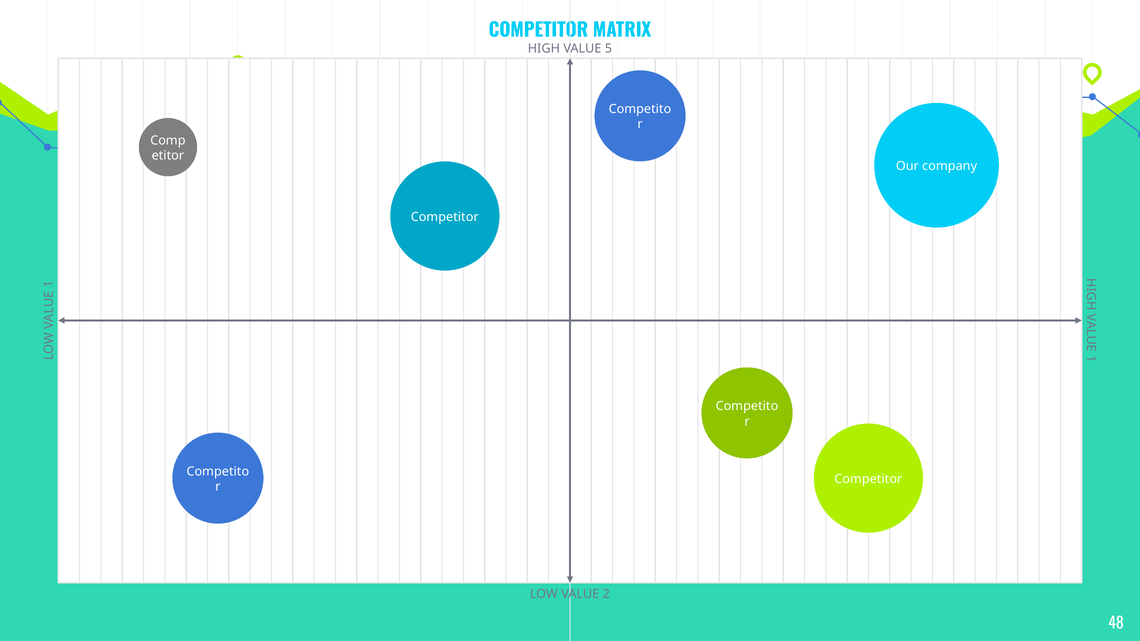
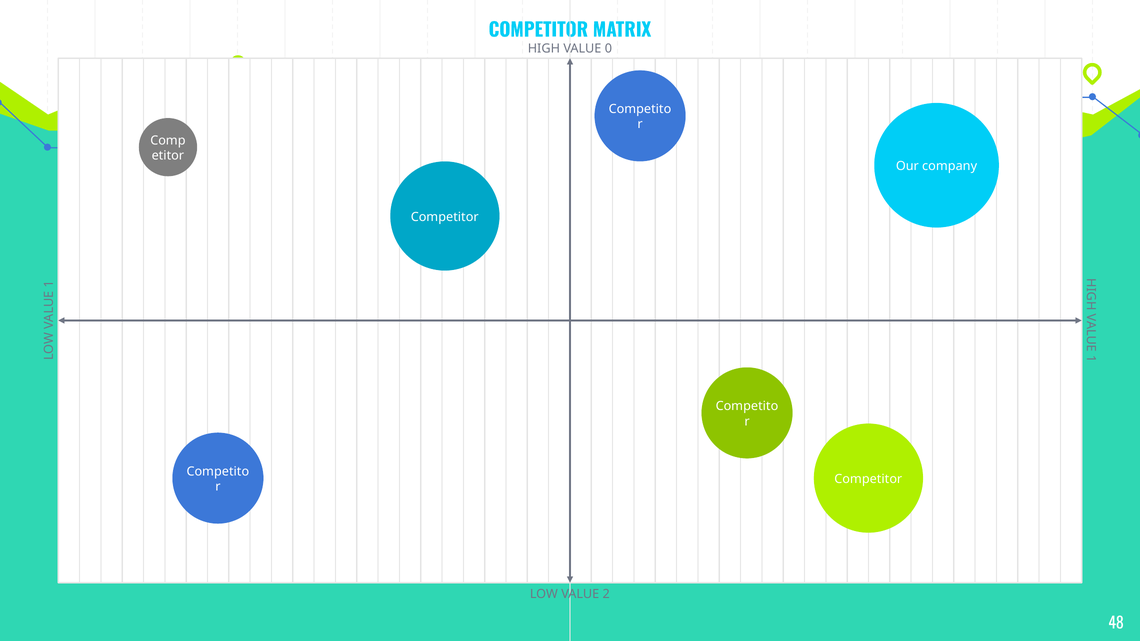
5: 5 -> 0 (608, 49)
